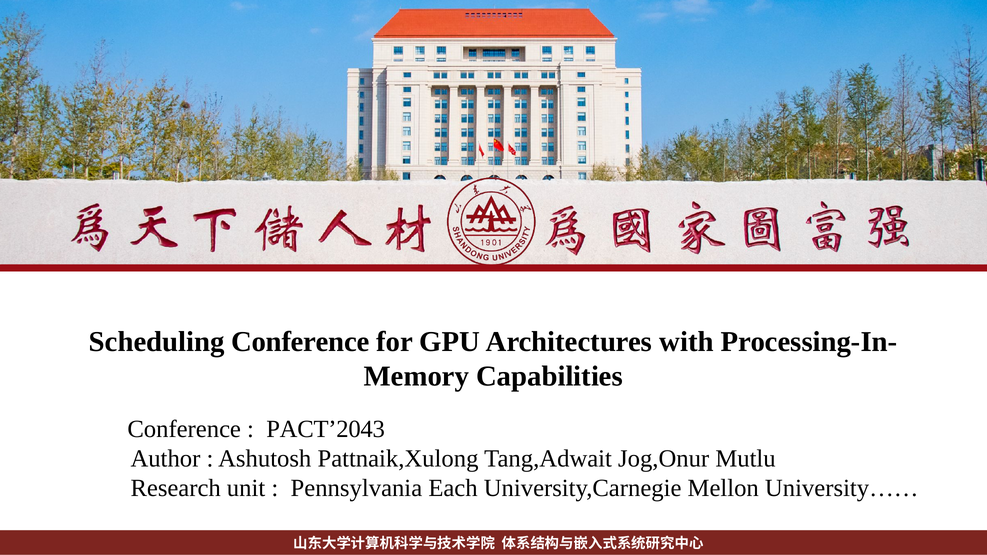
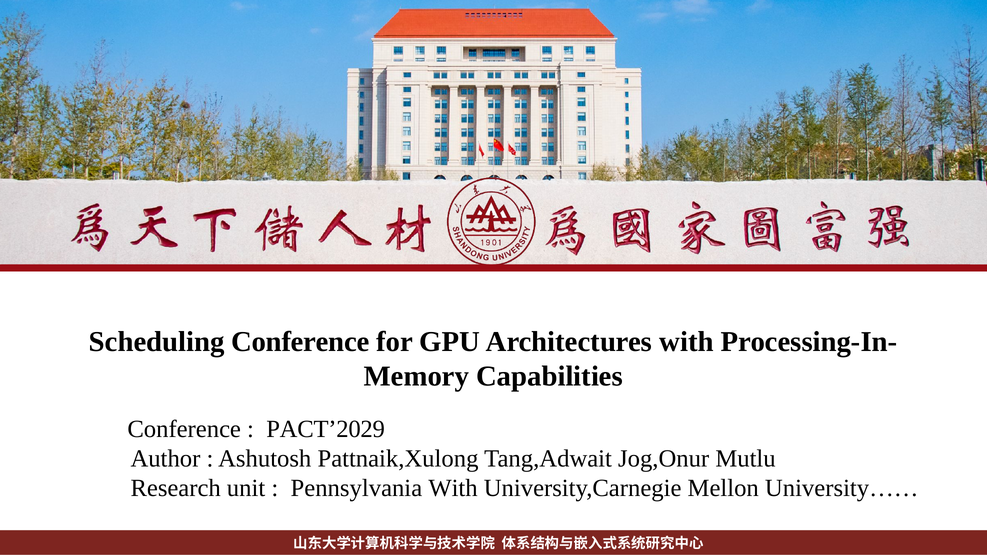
PACT’2043: PACT’2043 -> PACT’2029 (326, 429)
Pennsylvania Each: Each -> With (453, 488)
